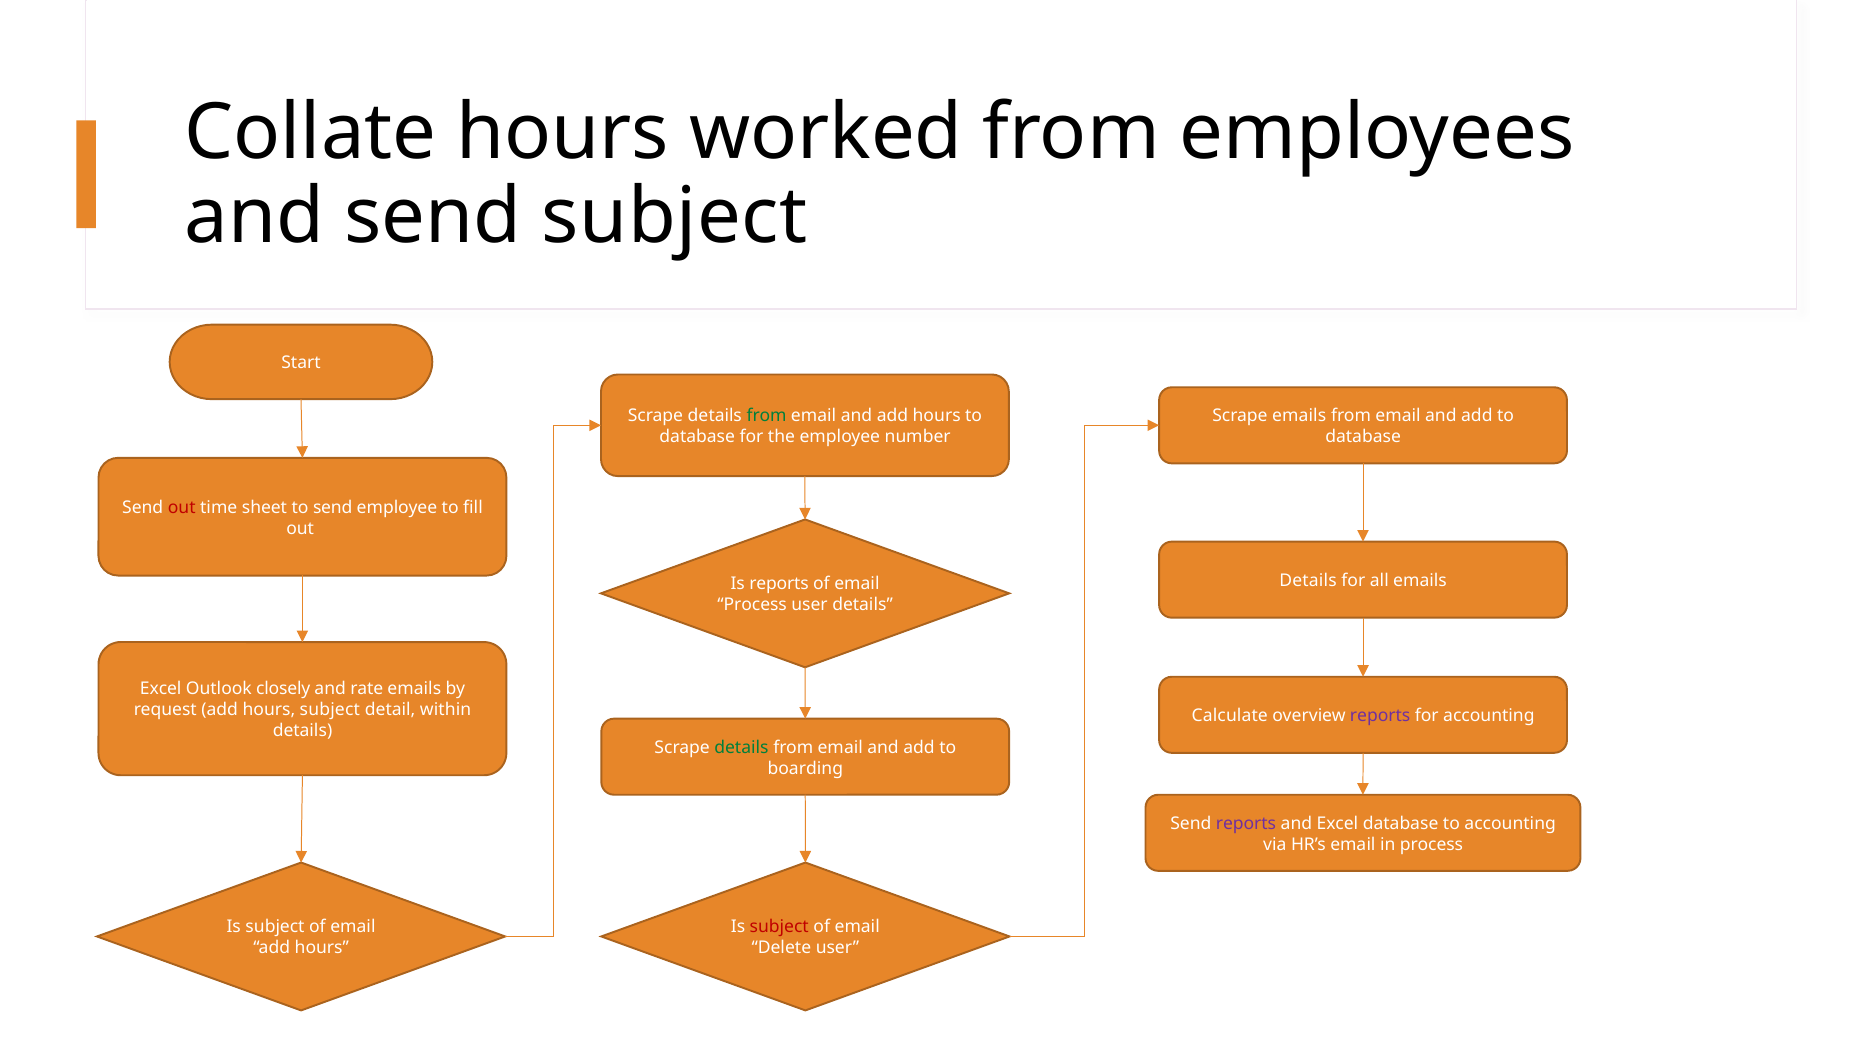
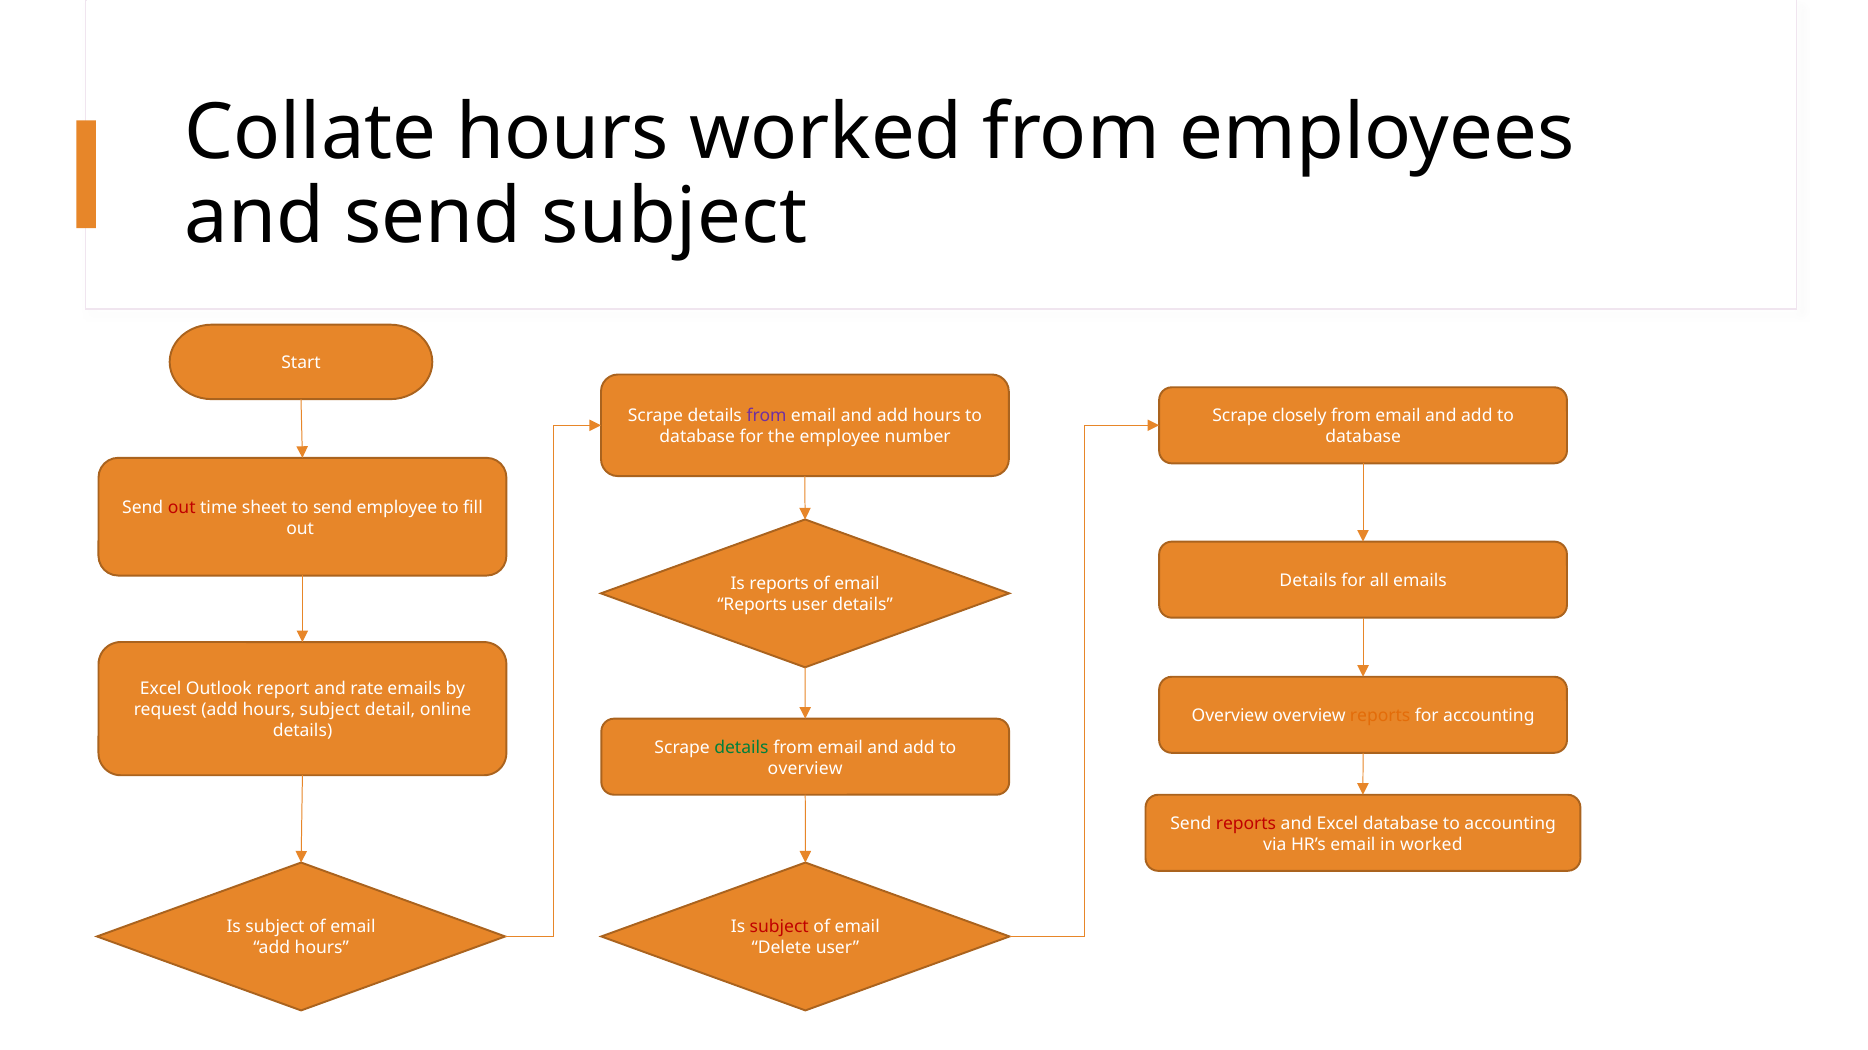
from colour: green -> purple (767, 416)
Scrape emails: emails -> closely (1299, 416)
Process: Process -> Reports (752, 606)
closely: closely -> report (283, 689)
within: within -> online (446, 710)
Calculate: Calculate -> Overview (1230, 716)
reports colour: purple -> orange (1380, 716)
boarding: boarding -> overview (805, 769)
reports colour: purple -> red (1246, 824)
in process: process -> worked (1431, 845)
